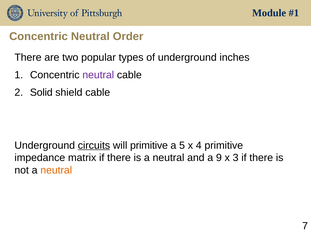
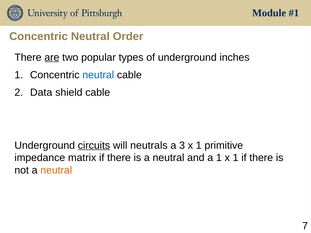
are underline: none -> present (52, 57)
neutral colour: purple -> blue (98, 75)
Solid: Solid -> Data (41, 93)
will primitive: primitive -> neutrals (149, 146)
5: 5 -> 3 (182, 146)
4: 4 -> 1 (199, 146)
a 9: 9 -> 1 (219, 158)
3: 3 -> 1 (236, 158)
